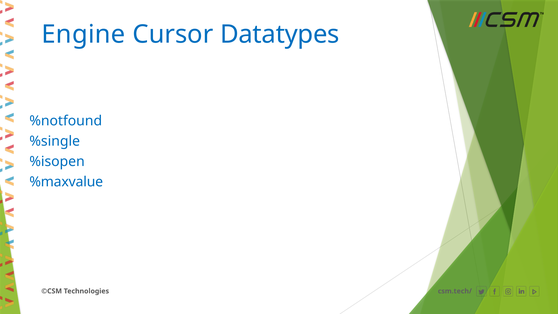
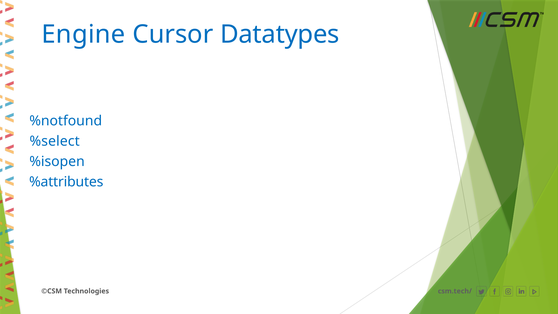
%single: %single -> %select (55, 141)
%maxvalue: %maxvalue -> %attributes (66, 182)
